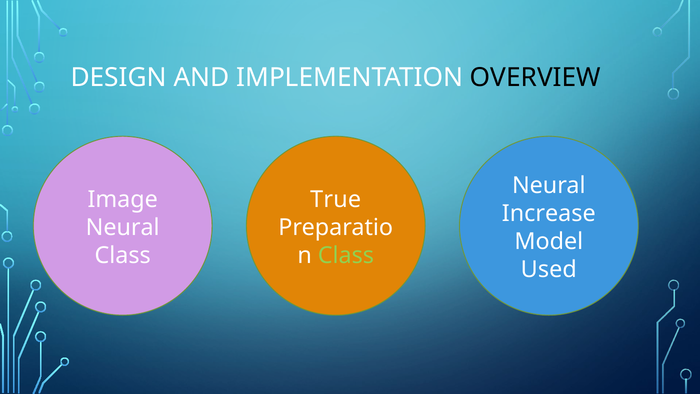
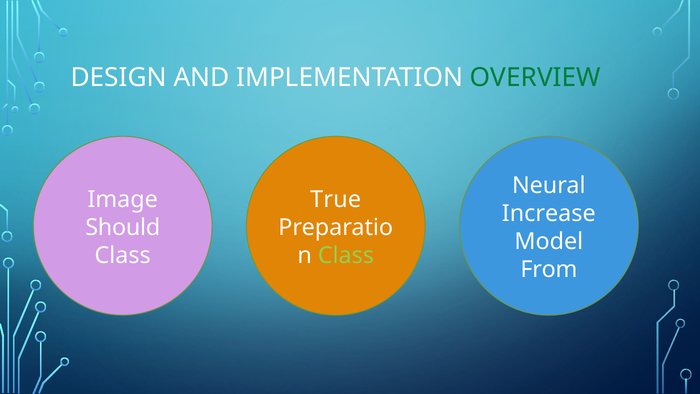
OVERVIEW colour: black -> green (535, 78)
Neural: Neural -> Should (123, 227)
Used: Used -> From (549, 269)
